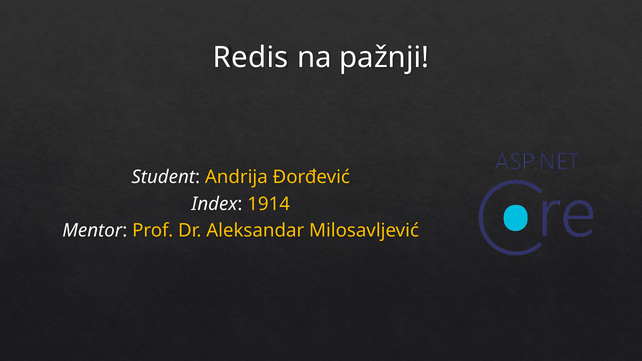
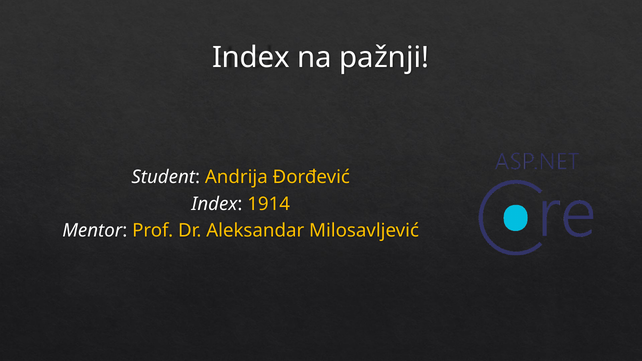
Redis: Redis -> Index (251, 57)
